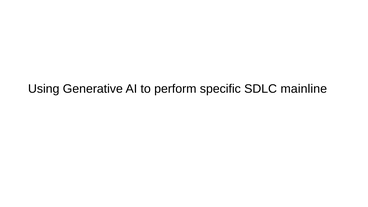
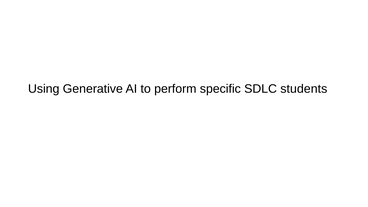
mainline: mainline -> students (304, 89)
